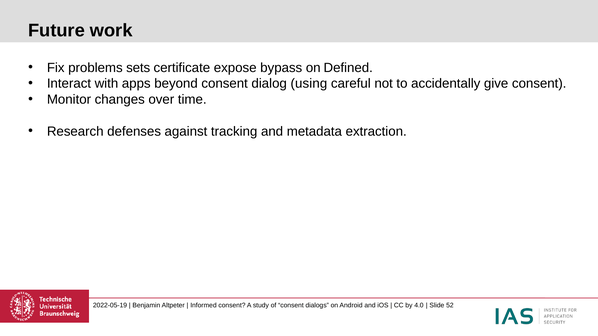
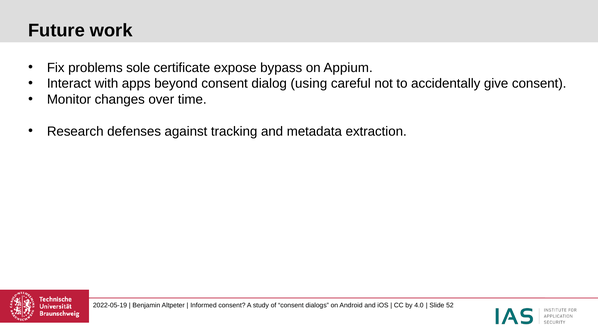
sets: sets -> sole (138, 68)
Defined: Defined -> Appium (348, 68)
